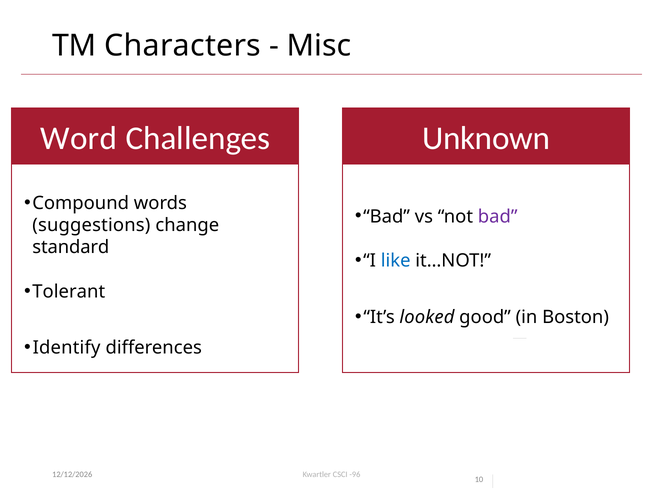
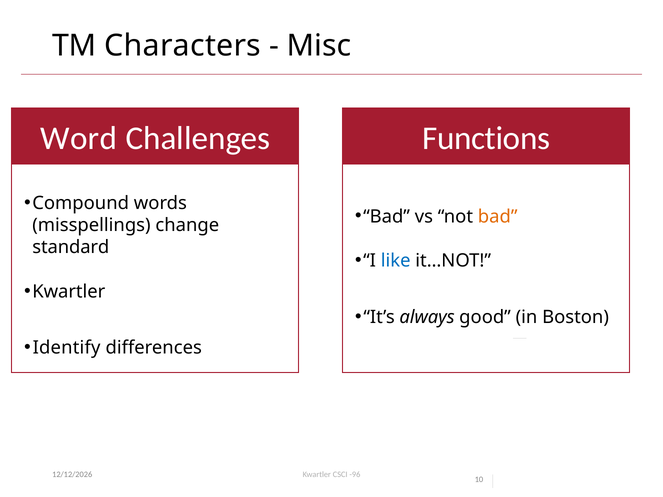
Unknown: Unknown -> Functions (486, 138)
bad colour: purple -> orange (498, 217)
suggestions: suggestions -> misspellings (91, 225)
Tolerant: Tolerant -> Kwartler (69, 292)
looked: looked -> always (427, 317)
